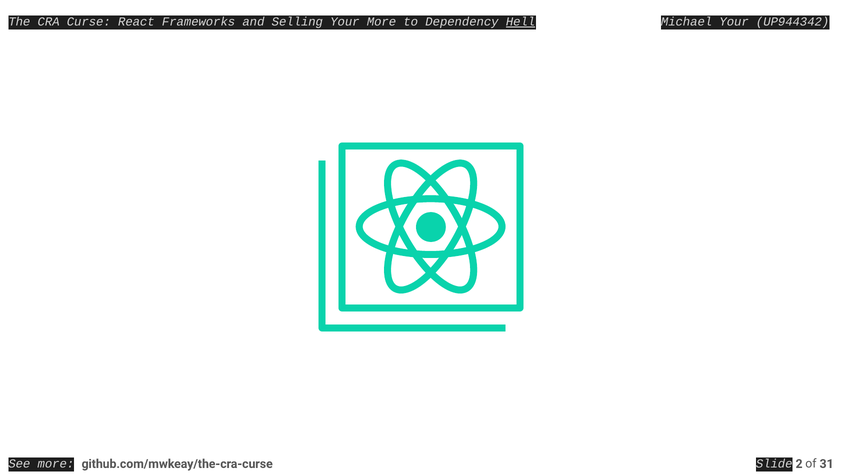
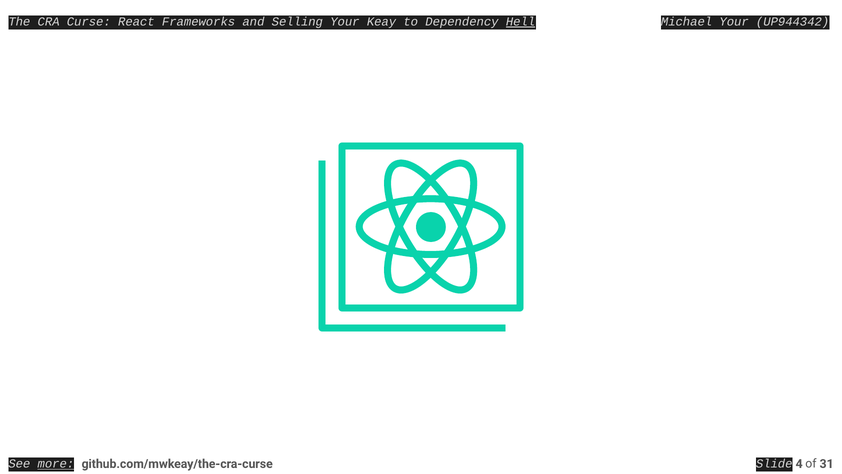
Your More: More -> Keay (382, 22)
more underline: none -> present (56, 464)
2: 2 -> 4 (799, 464)
